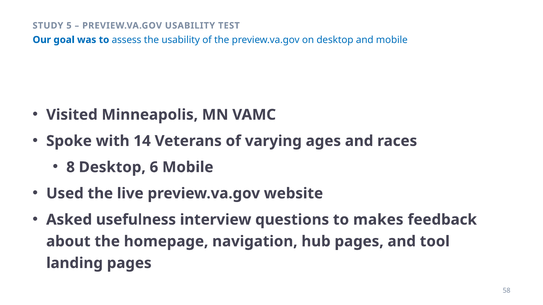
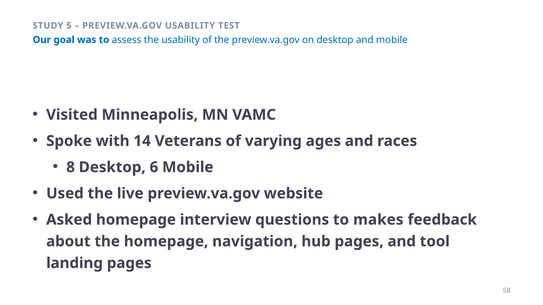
Asked usefulness: usefulness -> homepage (136, 220)
